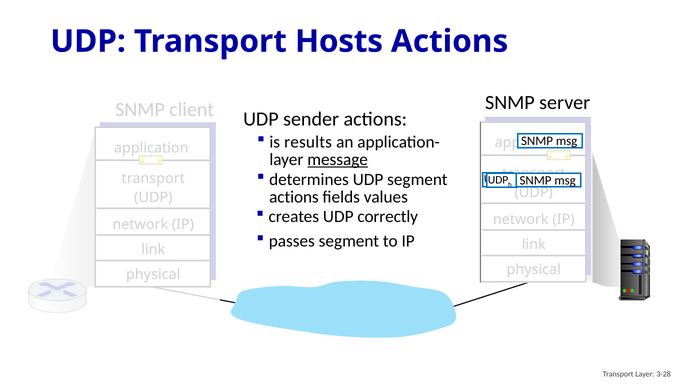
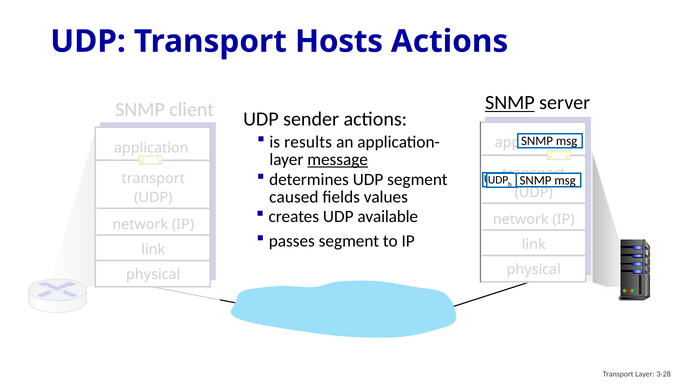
SNMP underline: none -> present (510, 103)
actions: actions -> caused (294, 197)
correctly: correctly -> available (388, 217)
